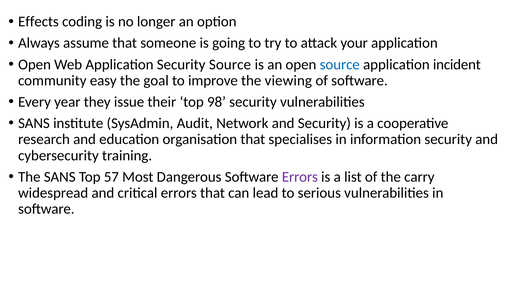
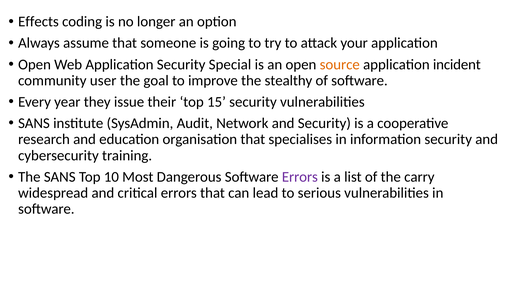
Security Source: Source -> Special (230, 64)
source colour: blue -> orange (340, 64)
easy: easy -> user (103, 81)
viewing: viewing -> stealthy (288, 81)
98: 98 -> 15 (216, 102)
57: 57 -> 10 (111, 177)
